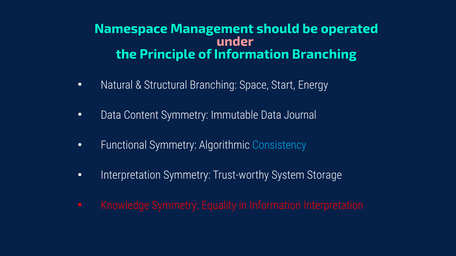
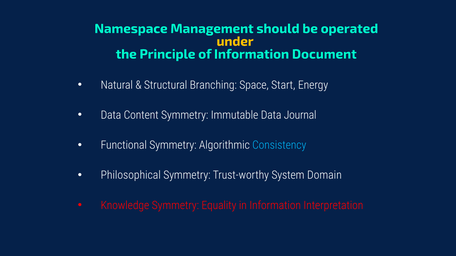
under colour: pink -> yellow (235, 41)
Information Branching: Branching -> Document (324, 54)
Interpretation: Interpretation -> Philosophical (131, 176)
Storage: Storage -> Domain (324, 176)
